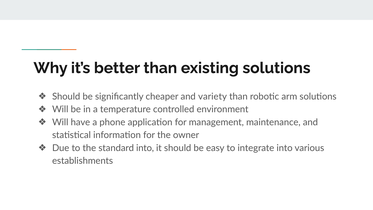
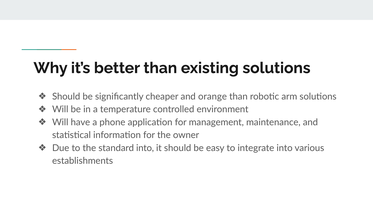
variety: variety -> orange (213, 96)
